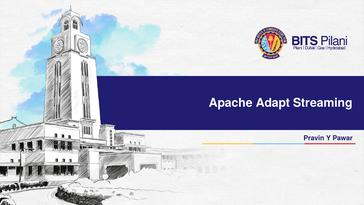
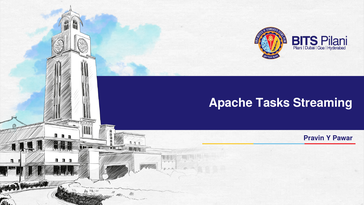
Adapt: Adapt -> Tasks (273, 103)
